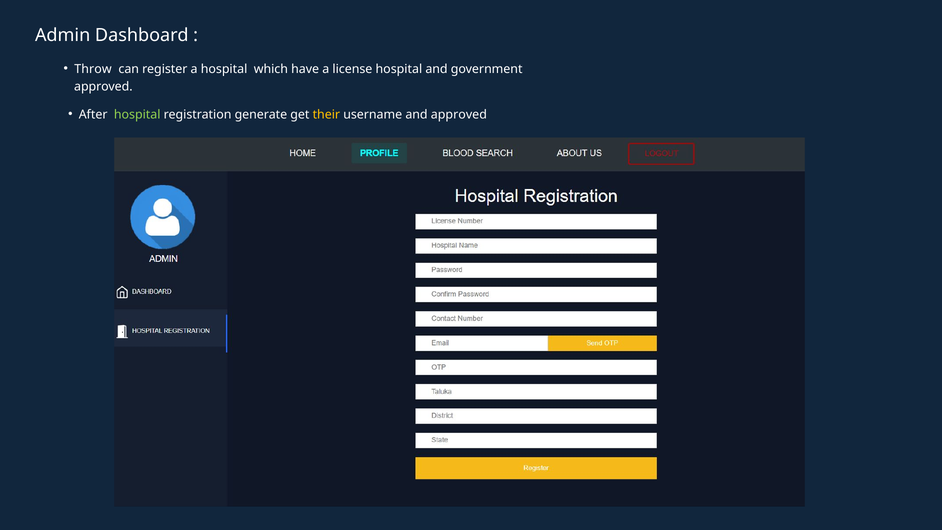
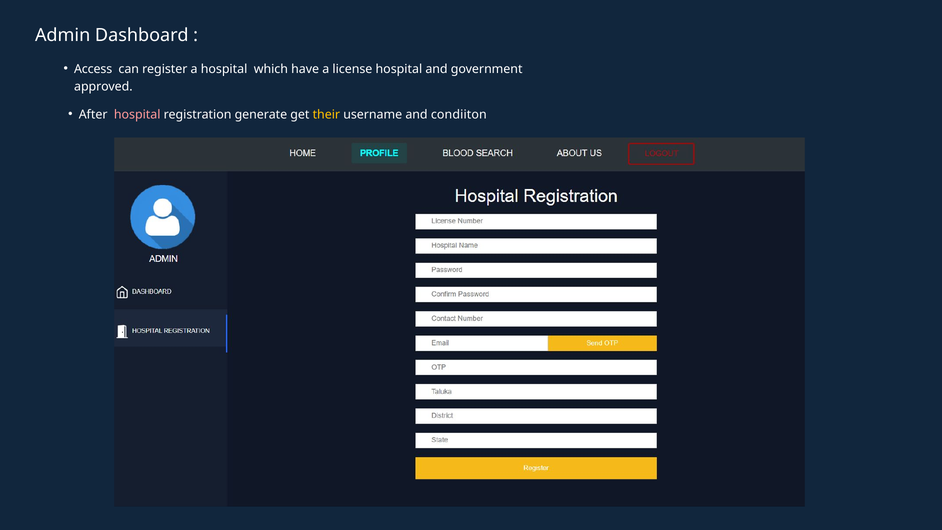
Throw: Throw -> Access (93, 69)
hospital colour: light green -> pink (137, 114)
and approved: approved -> condiiton (459, 114)
